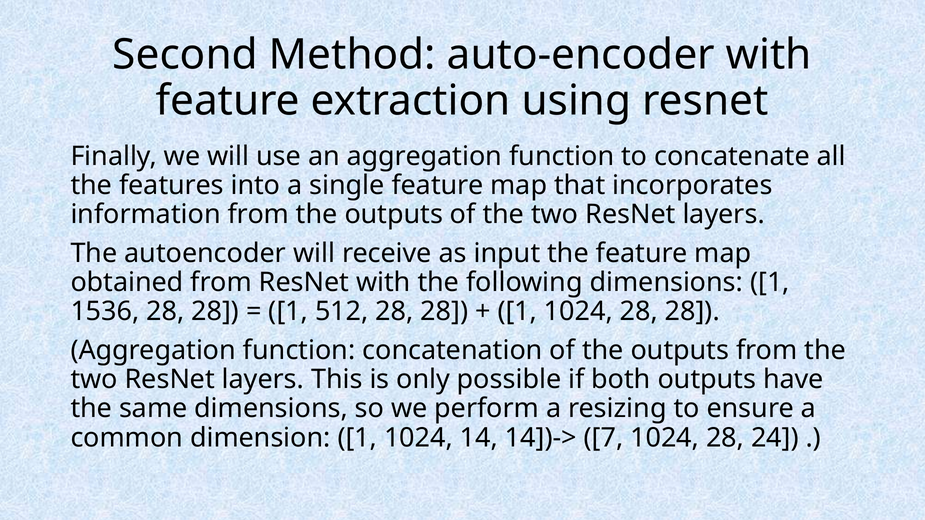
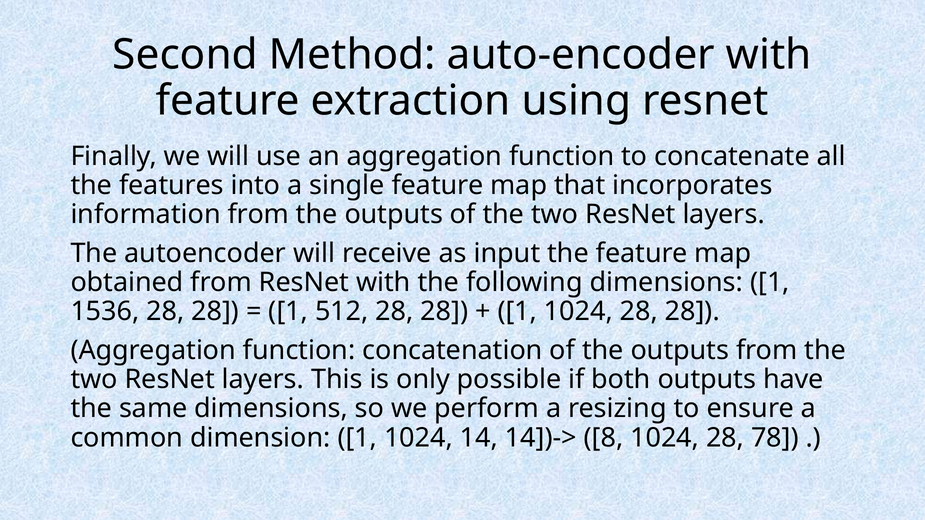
7: 7 -> 8 (603, 438)
24: 24 -> 78 (775, 438)
